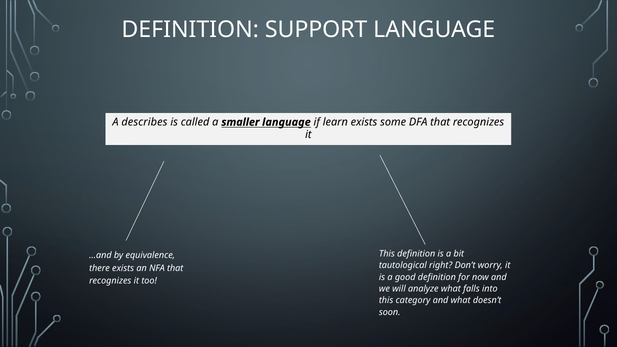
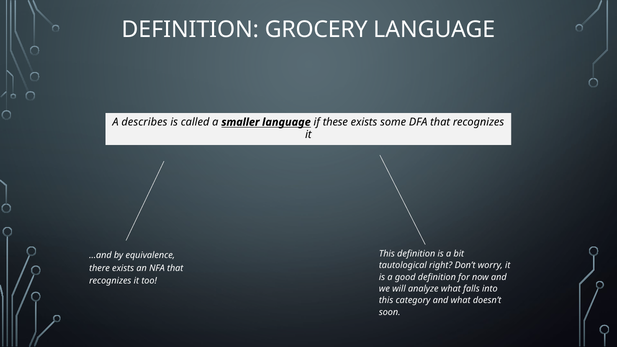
SUPPORT: SUPPORT -> GROCERY (316, 30)
learn: learn -> these (335, 122)
